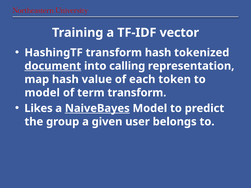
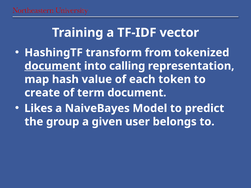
transform hash: hash -> from (158, 53)
model: model -> create (42, 93)
term transform: transform -> document (137, 93)
NaiveBayes underline: present -> none (97, 108)
